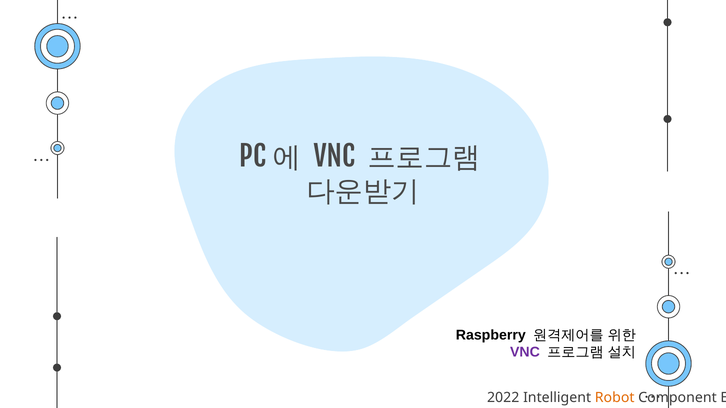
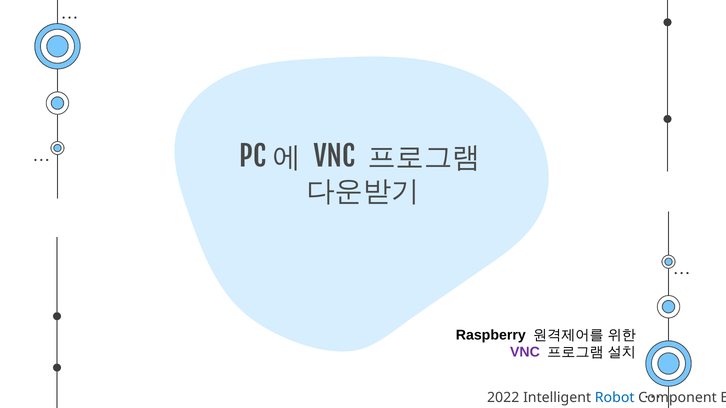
Robot colour: orange -> blue (615, 398)
